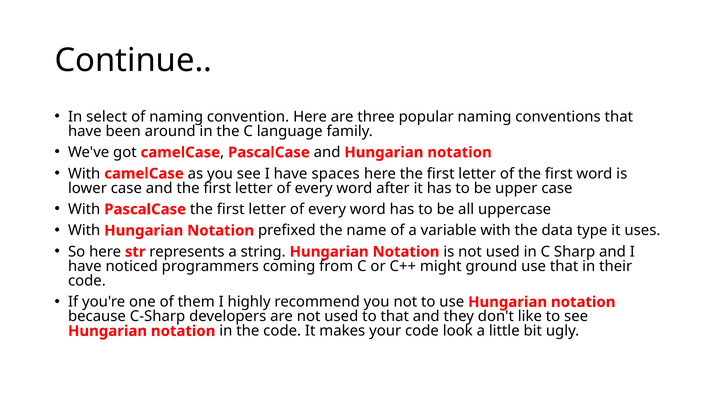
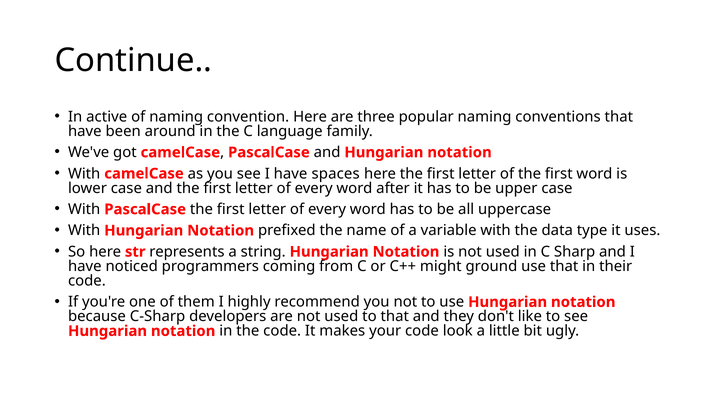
select: select -> active (107, 117)
